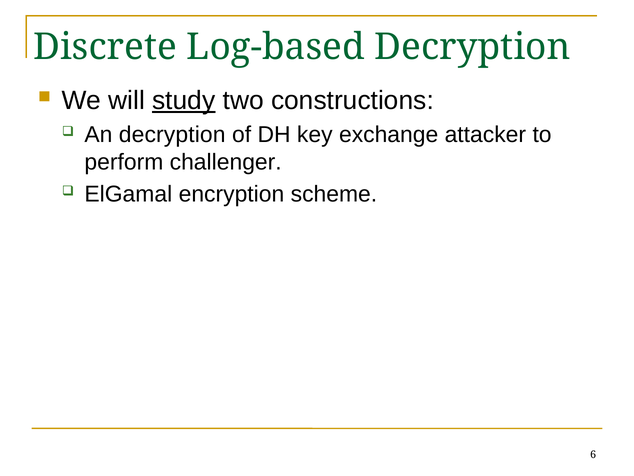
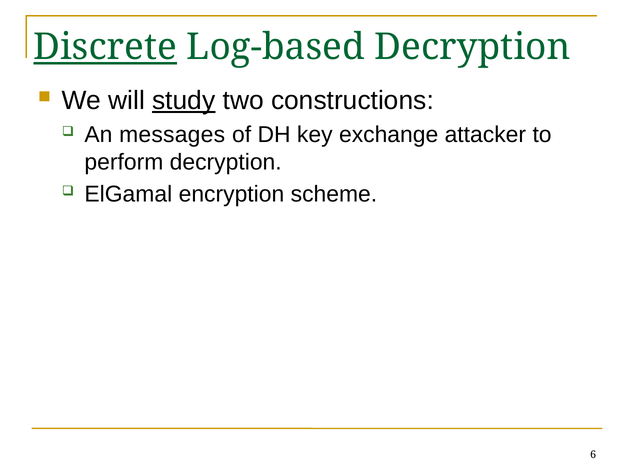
Discrete underline: none -> present (105, 47)
An decryption: decryption -> messages (172, 134)
perform challenger: challenger -> decryption (226, 162)
